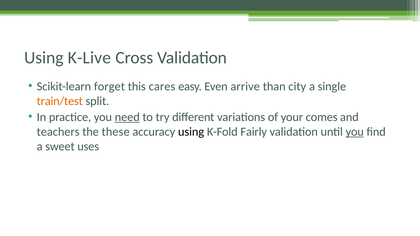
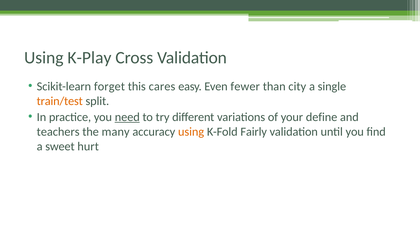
K-Live: K-Live -> K-Play (89, 58)
arrive: arrive -> fewer (245, 86)
comes: comes -> define (322, 117)
these: these -> many (116, 132)
using colour: black -> orange (191, 132)
you underline: present -> none (355, 132)
uses: uses -> hurt (88, 147)
